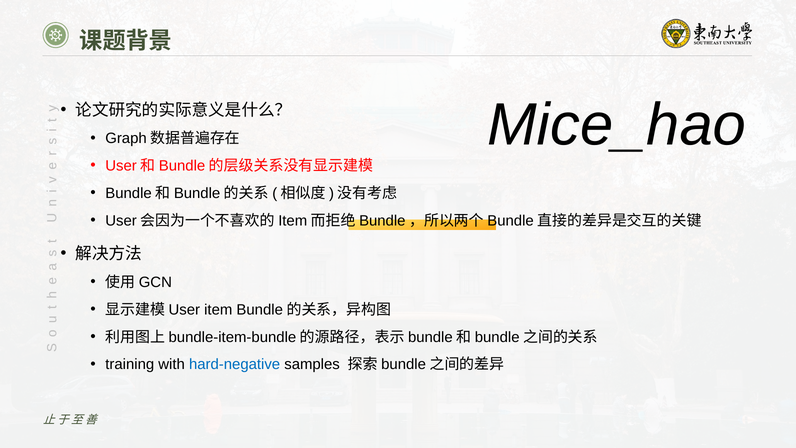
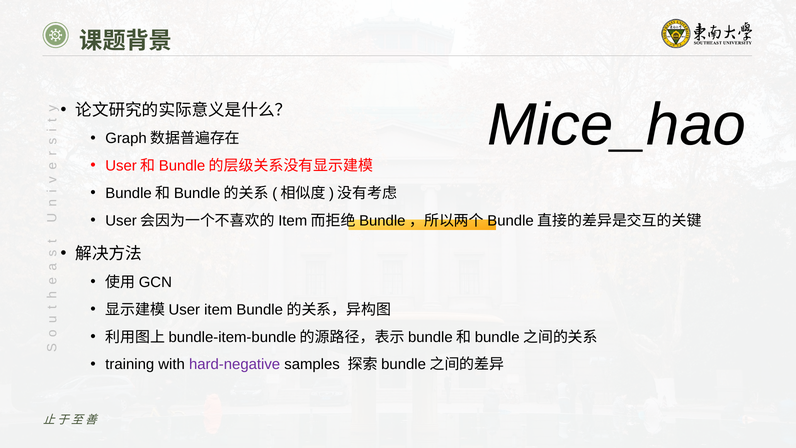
hard-negative colour: blue -> purple (235, 364)
